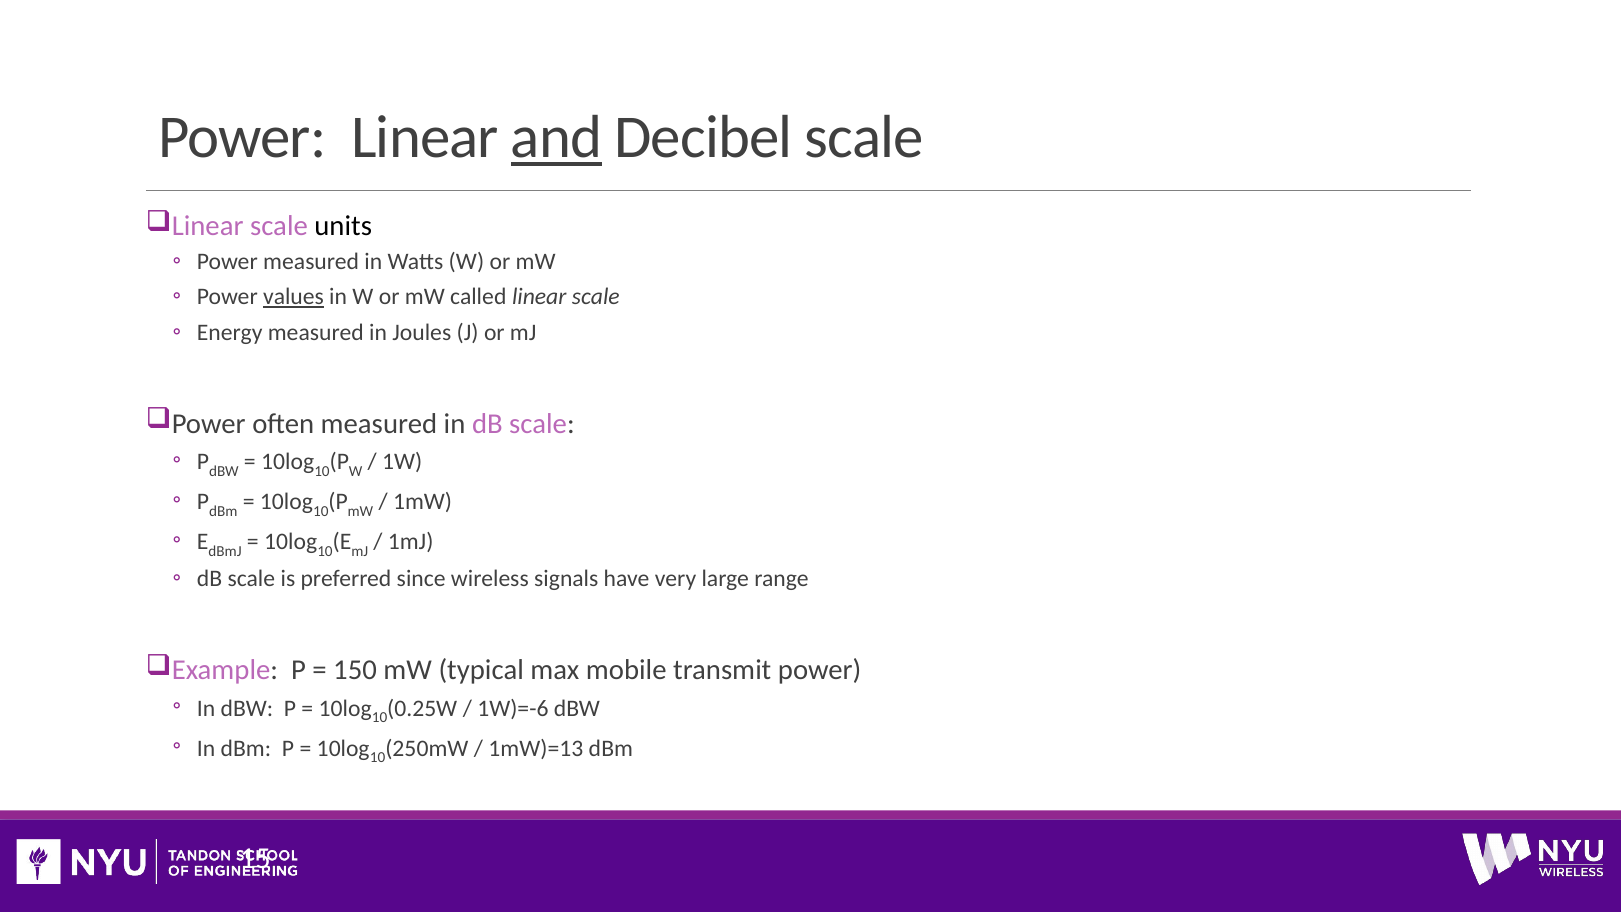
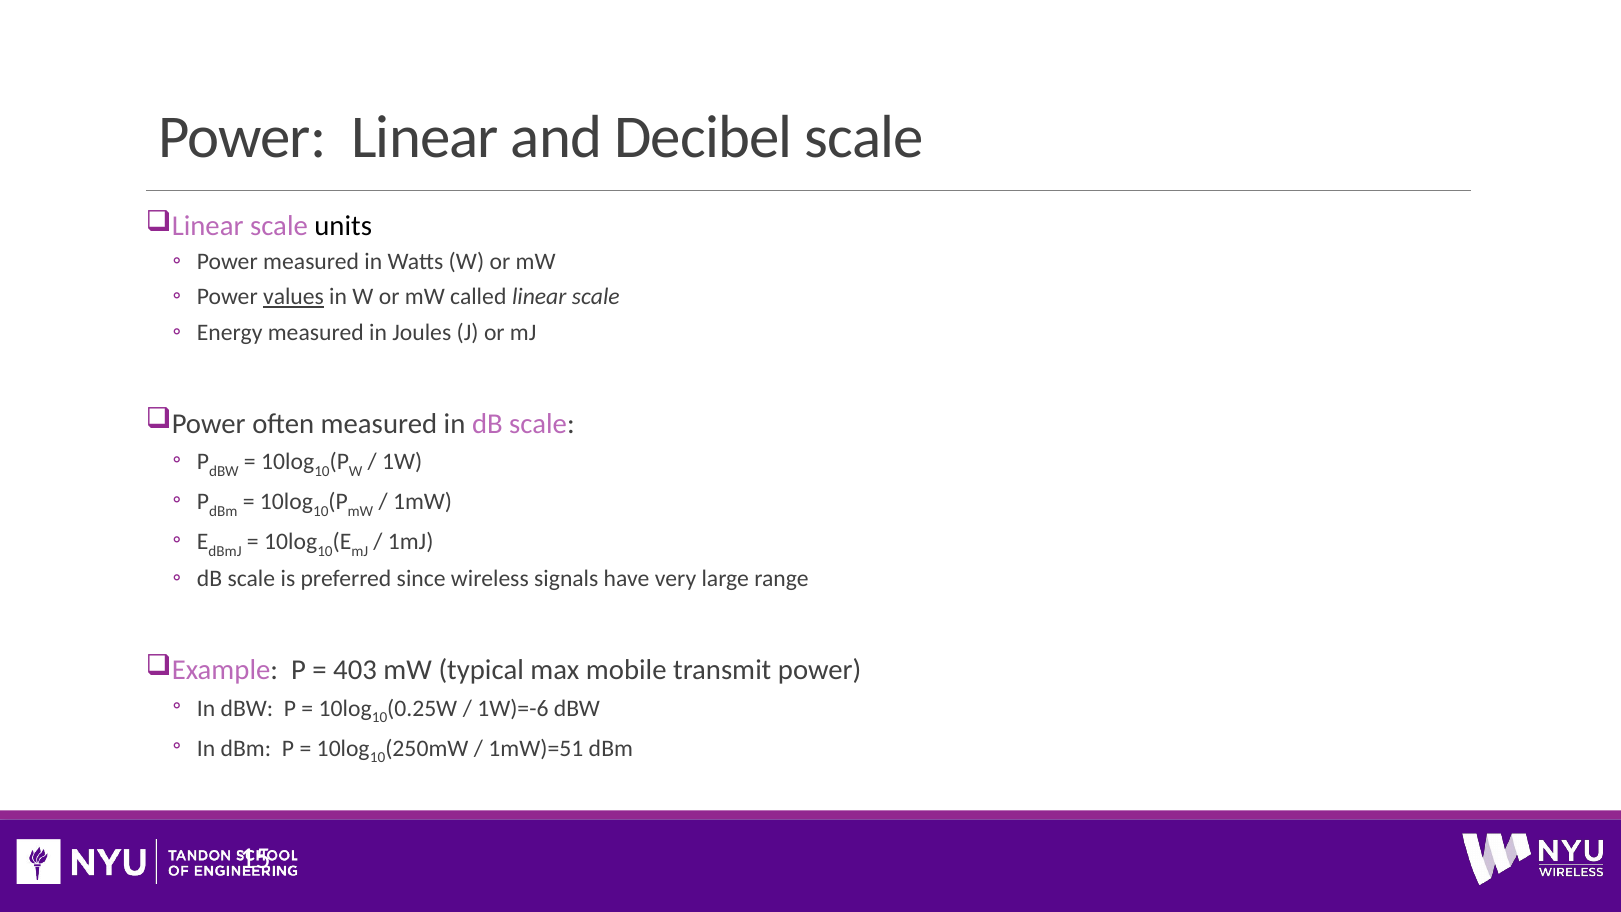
and underline: present -> none (557, 138)
150: 150 -> 403 (355, 670)
1mW)=13: 1mW)=13 -> 1mW)=51 (536, 748)
